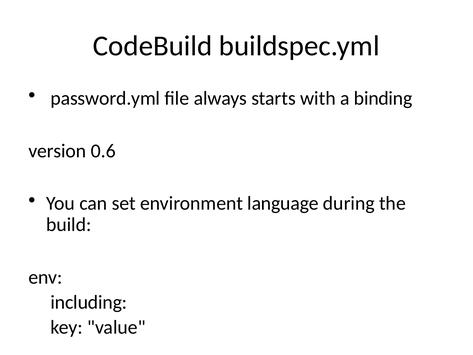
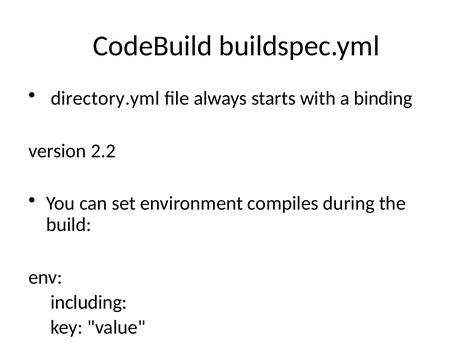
password.yml: password.yml -> directory.yml (105, 98)
0.6: 0.6 -> 2.2 (103, 151)
language: language -> compiles (283, 203)
